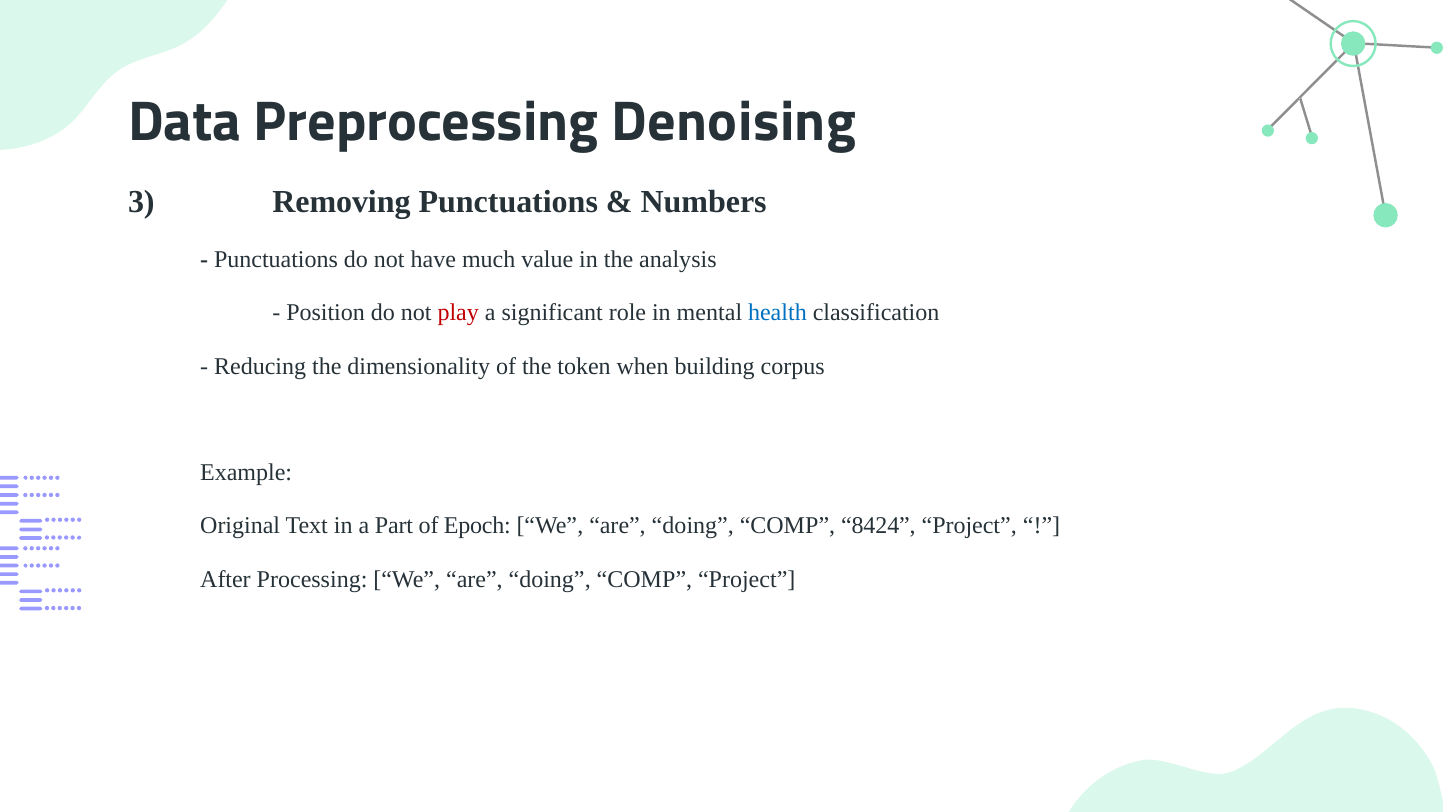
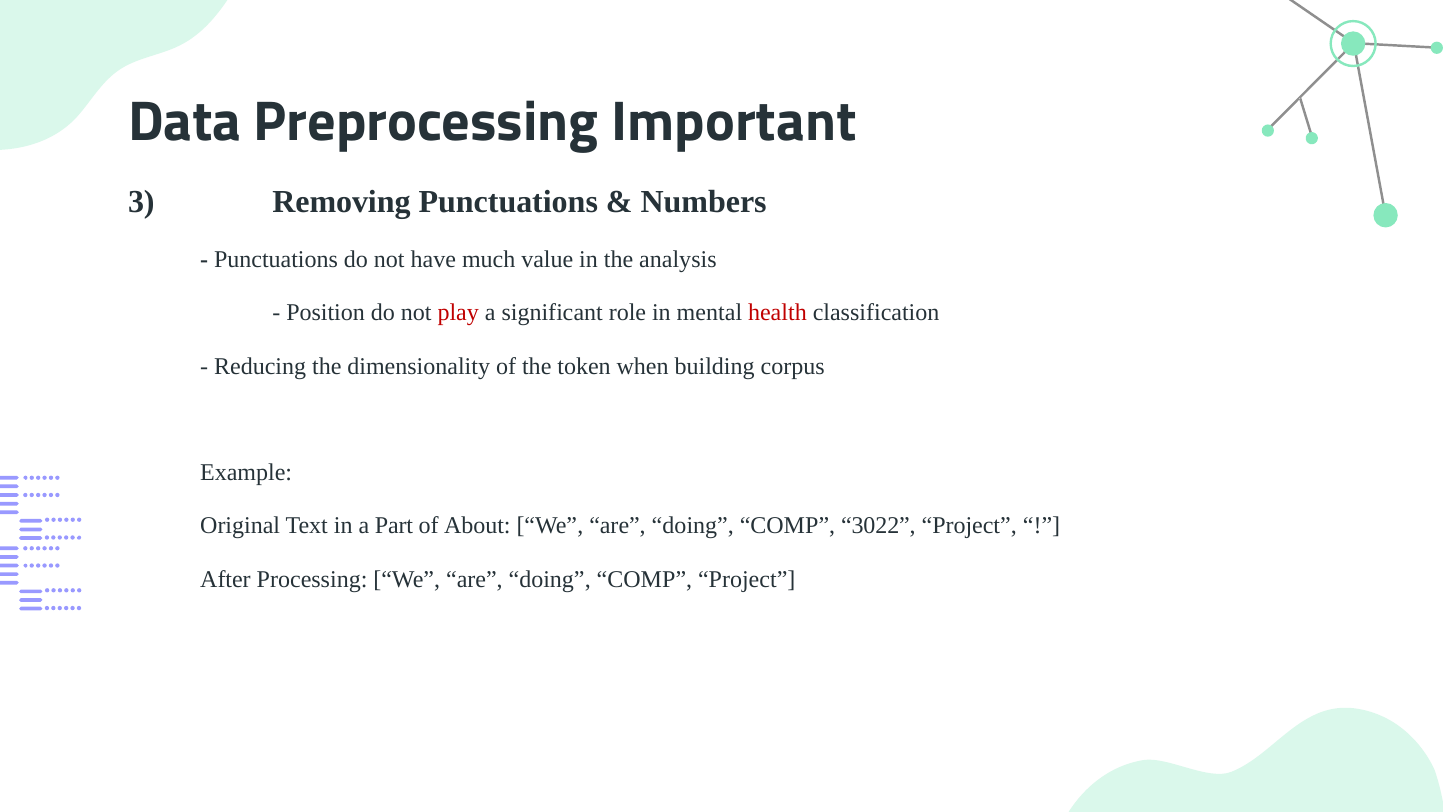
Denoising: Denoising -> Important (734, 122)
health colour: blue -> red (777, 313)
Epoch: Epoch -> About (477, 526)
8424: 8424 -> 3022 (878, 526)
